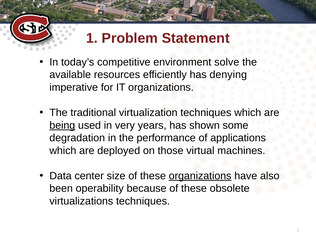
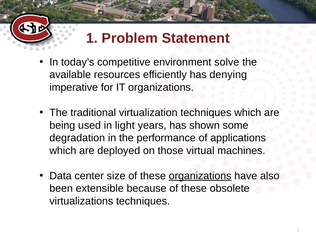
being underline: present -> none (62, 125)
very: very -> light (125, 125)
operability: operability -> extensible (100, 189)
